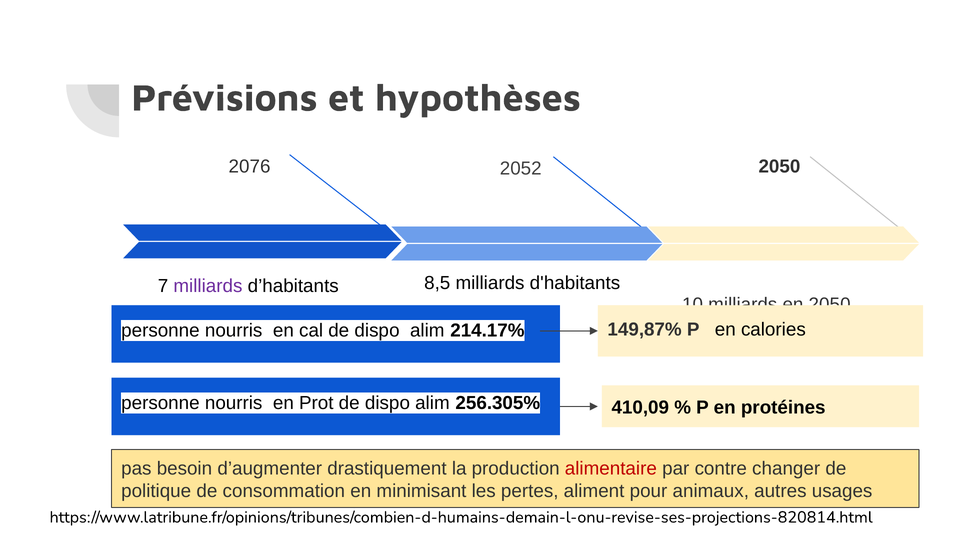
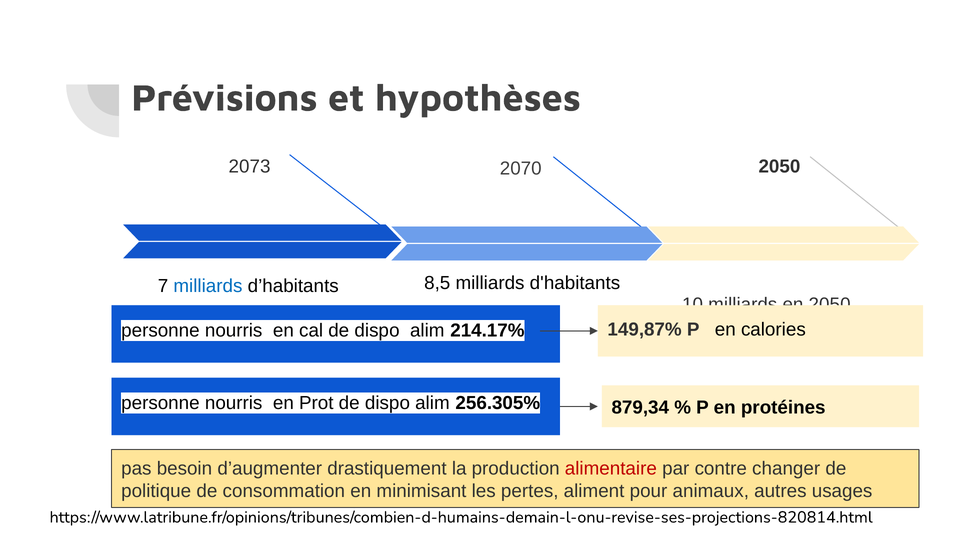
2076: 2076 -> 2073 (250, 166)
2052: 2052 -> 2070 (521, 169)
milliards colour: purple -> blue (208, 286)
410,09: 410,09 -> 879,34 (640, 408)
